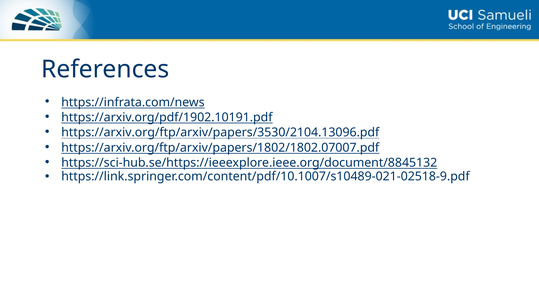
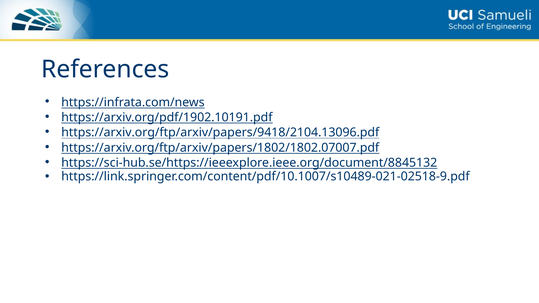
https://arxiv.org/ftp/arxiv/papers/3530/2104.13096.pdf: https://arxiv.org/ftp/arxiv/papers/3530/2104.13096.pdf -> https://arxiv.org/ftp/arxiv/papers/9418/2104.13096.pdf (220, 133)
